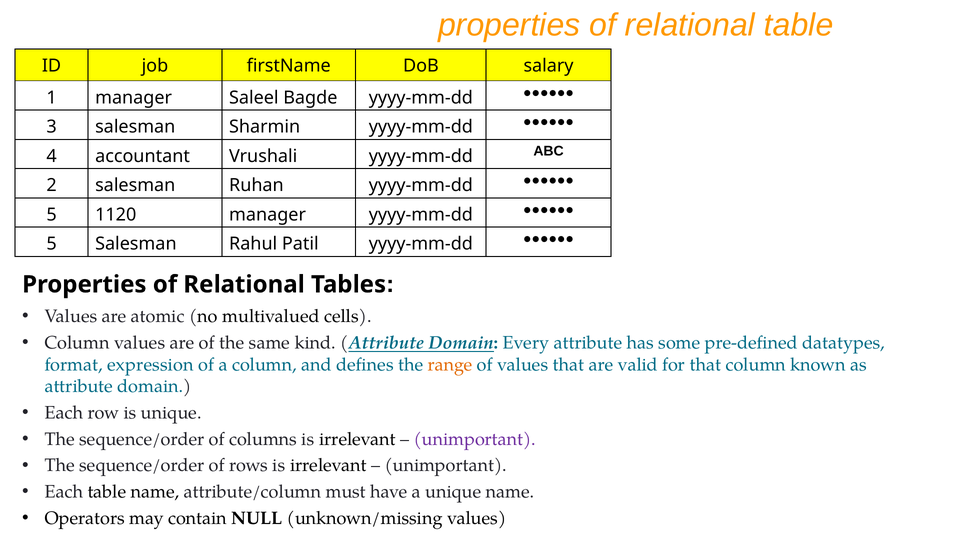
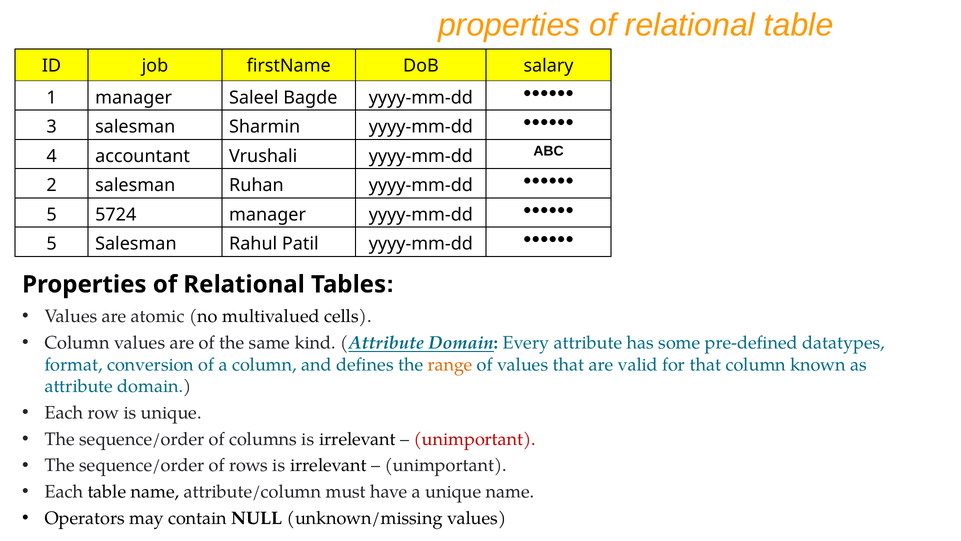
1120: 1120 -> 5724 (116, 215)
expression: expression -> conversion (151, 364)
unimportant colour: purple -> red (475, 439)
